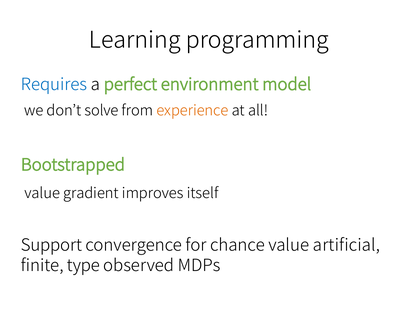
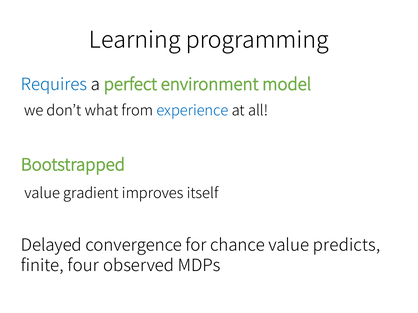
solve: solve -> what (101, 111)
experience colour: orange -> blue (192, 111)
Support: Support -> Delayed (51, 246)
artificial: artificial -> predicts (347, 246)
type: type -> four (83, 266)
